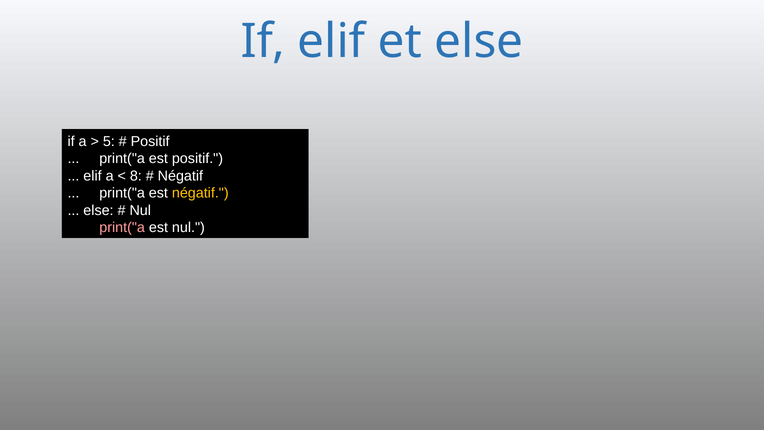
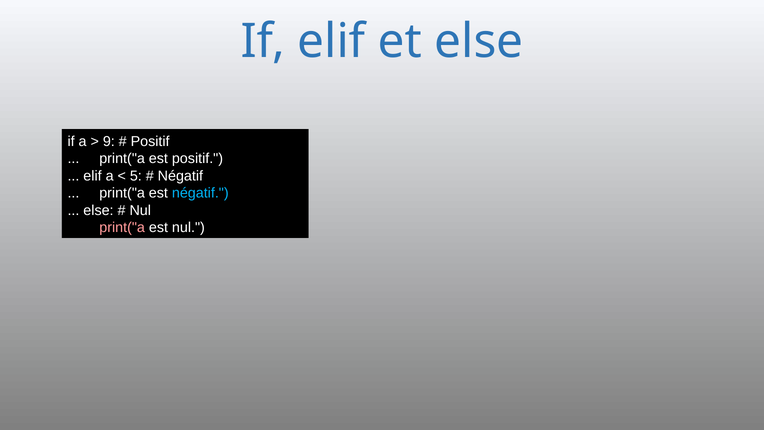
5: 5 -> 9 (109, 141)
8: 8 -> 5 (136, 176)
négatif colour: yellow -> light blue (200, 193)
